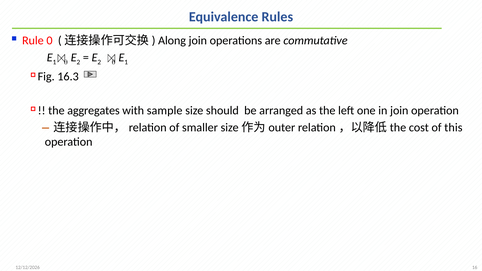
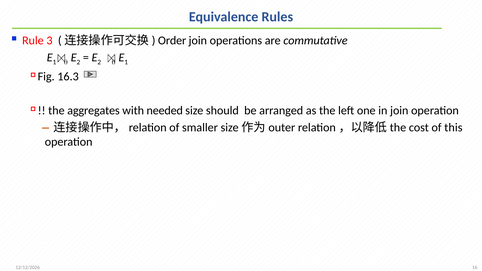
0: 0 -> 3 (50, 40)
Along: Along -> Order (172, 40)
sample: sample -> needed (165, 111)
